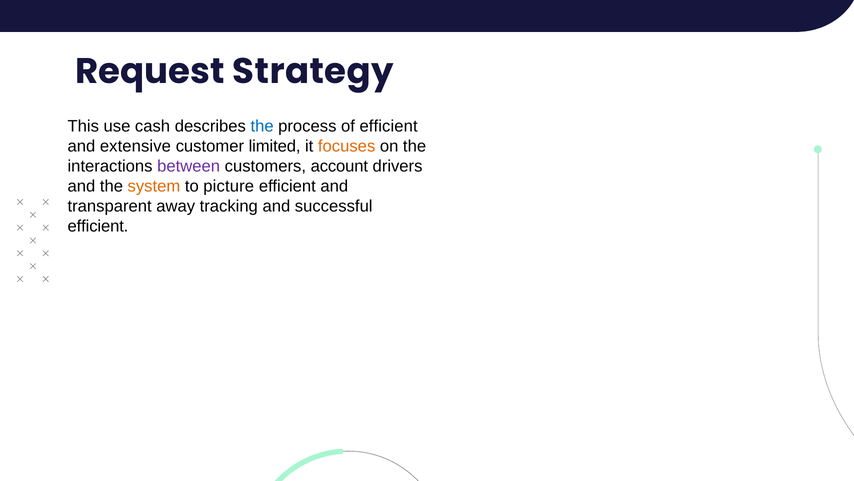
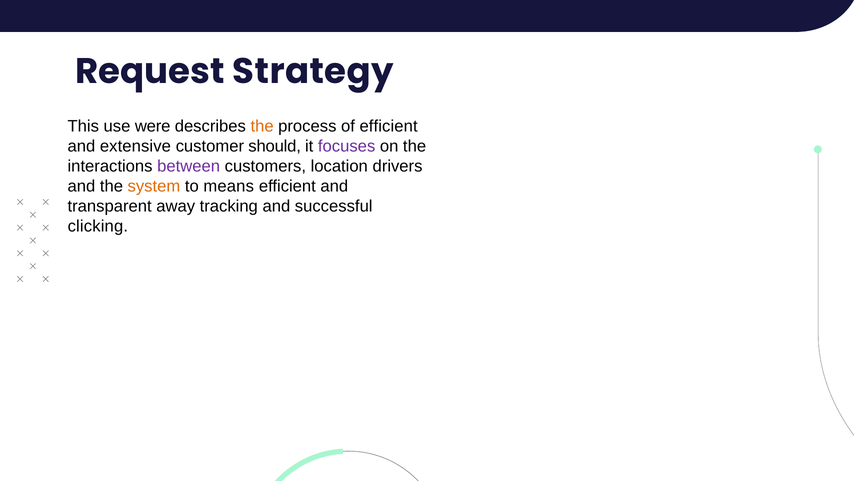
cash: cash -> were (153, 126)
the colour: blue -> orange (262, 126)
limited: limited -> should (275, 146)
focuses colour: orange -> purple (347, 146)
account: account -> location (339, 166)
picture: picture -> means (229, 186)
efficient: efficient -> clicking (98, 226)
